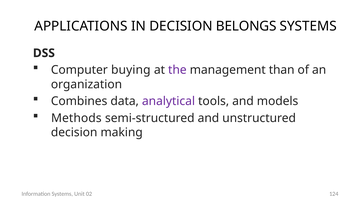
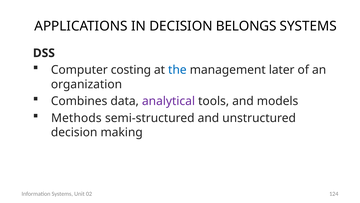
buying: buying -> costing (131, 70)
the colour: purple -> blue (177, 70)
than: than -> later (282, 70)
